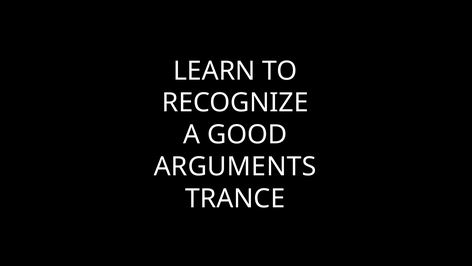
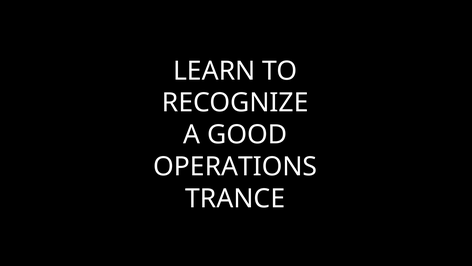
ARGUMENTS: ARGUMENTS -> OPERATIONS (235, 166)
